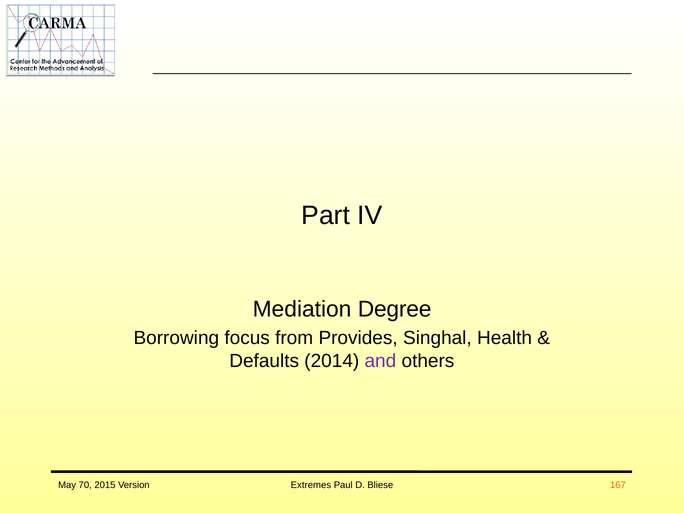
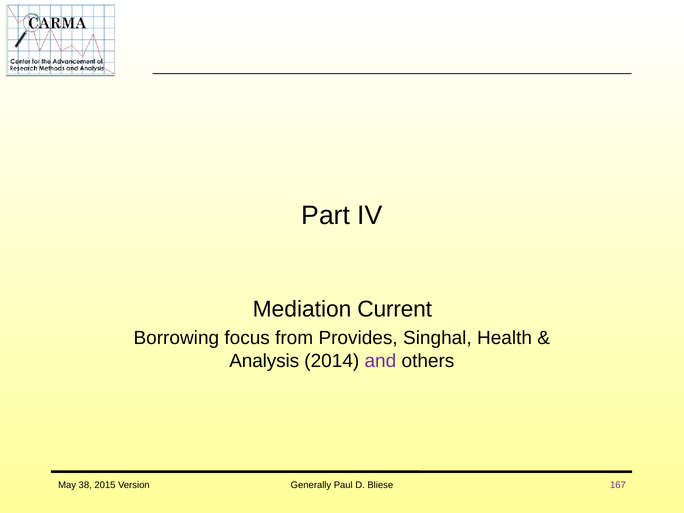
Degree: Degree -> Current (395, 309)
Defaults: Defaults -> Analysis (264, 361)
70: 70 -> 38 (85, 485)
Extremes: Extremes -> Generally (311, 485)
167 colour: orange -> purple (618, 485)
